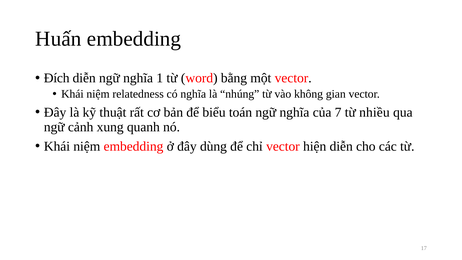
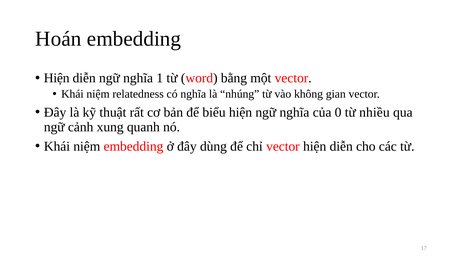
Huấn: Huấn -> Hoán (58, 39)
Đích: Đích -> Hiện (57, 78)
biểu toán: toán -> hiện (241, 112)
7: 7 -> 0 (338, 112)
